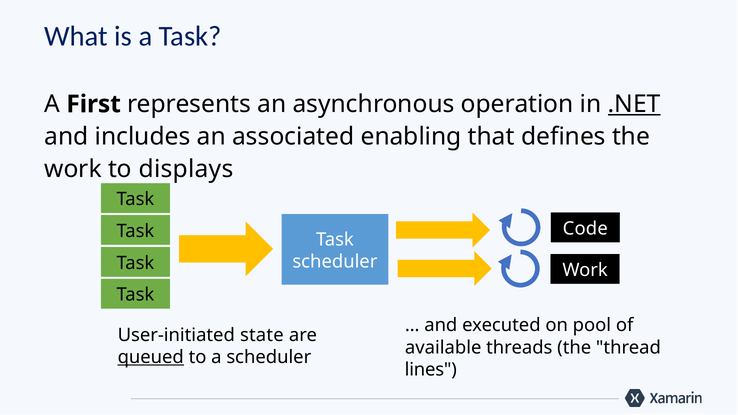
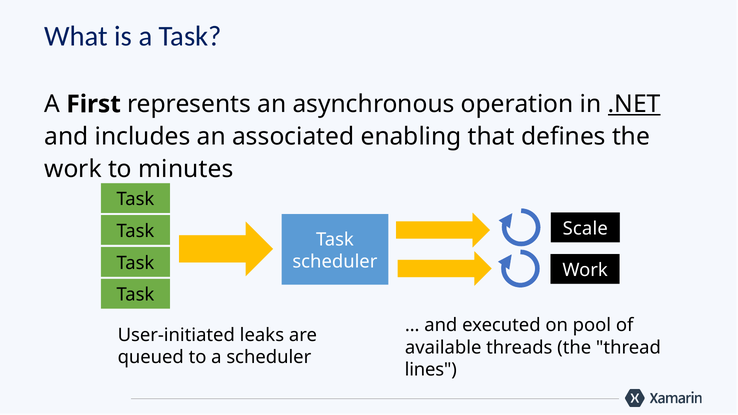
displays: displays -> minutes (186, 169)
Code: Code -> Scale (585, 229)
state: state -> leaks (262, 335)
queued underline: present -> none (151, 357)
